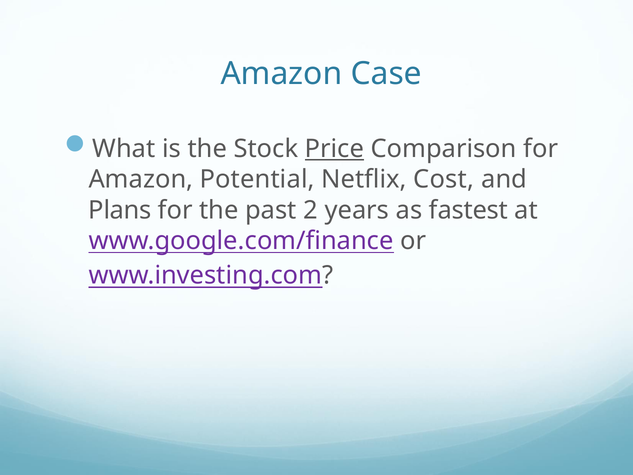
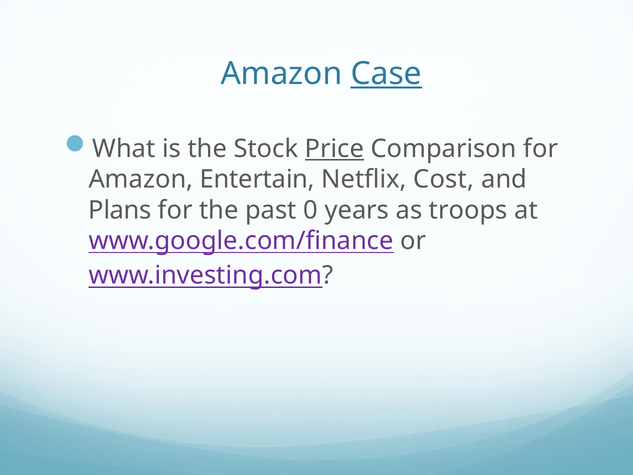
Case underline: none -> present (386, 74)
Potential: Potential -> Entertain (257, 179)
2: 2 -> 0 (311, 210)
fastest: fastest -> troops (468, 210)
